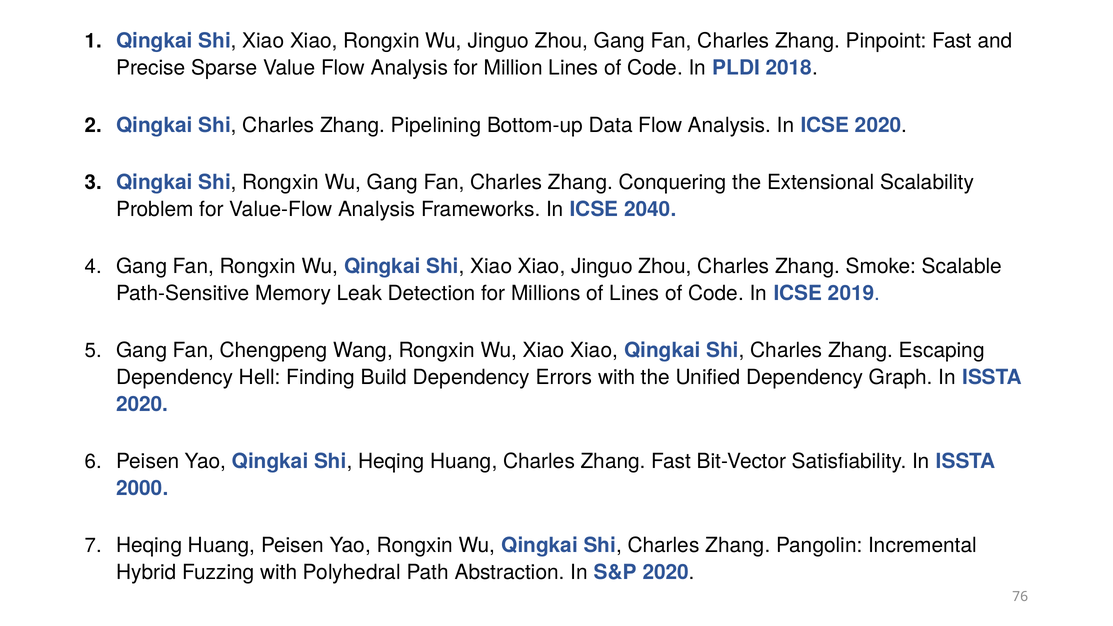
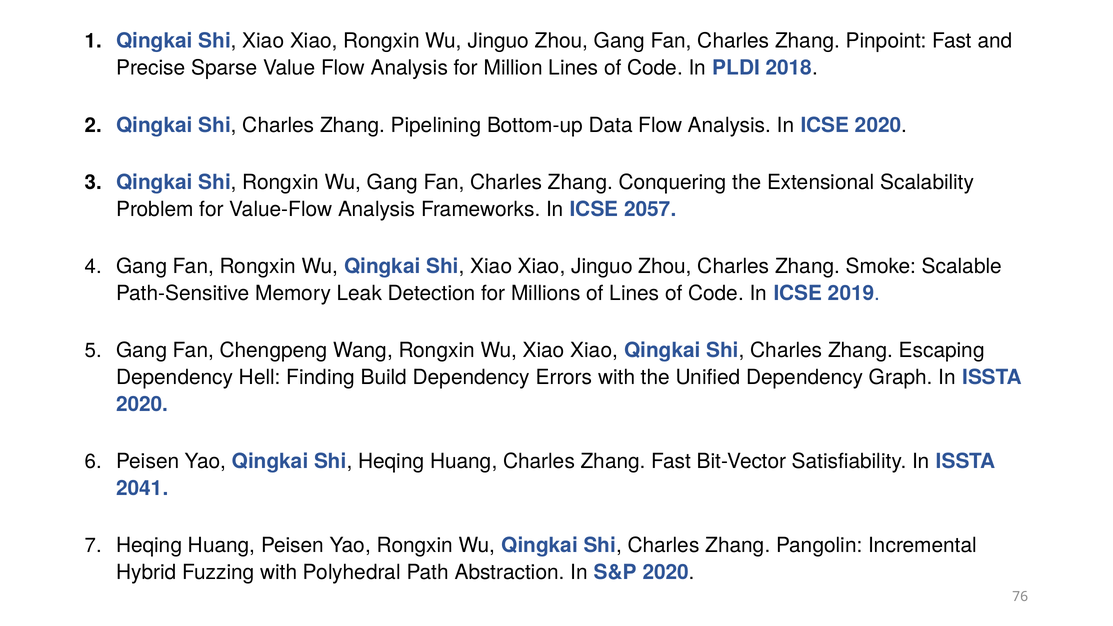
2040: 2040 -> 2057 (650, 209)
2000: 2000 -> 2041 (142, 488)
